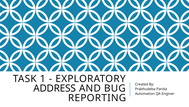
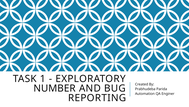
ADDRESS: ADDRESS -> NUMBER (55, 88)
